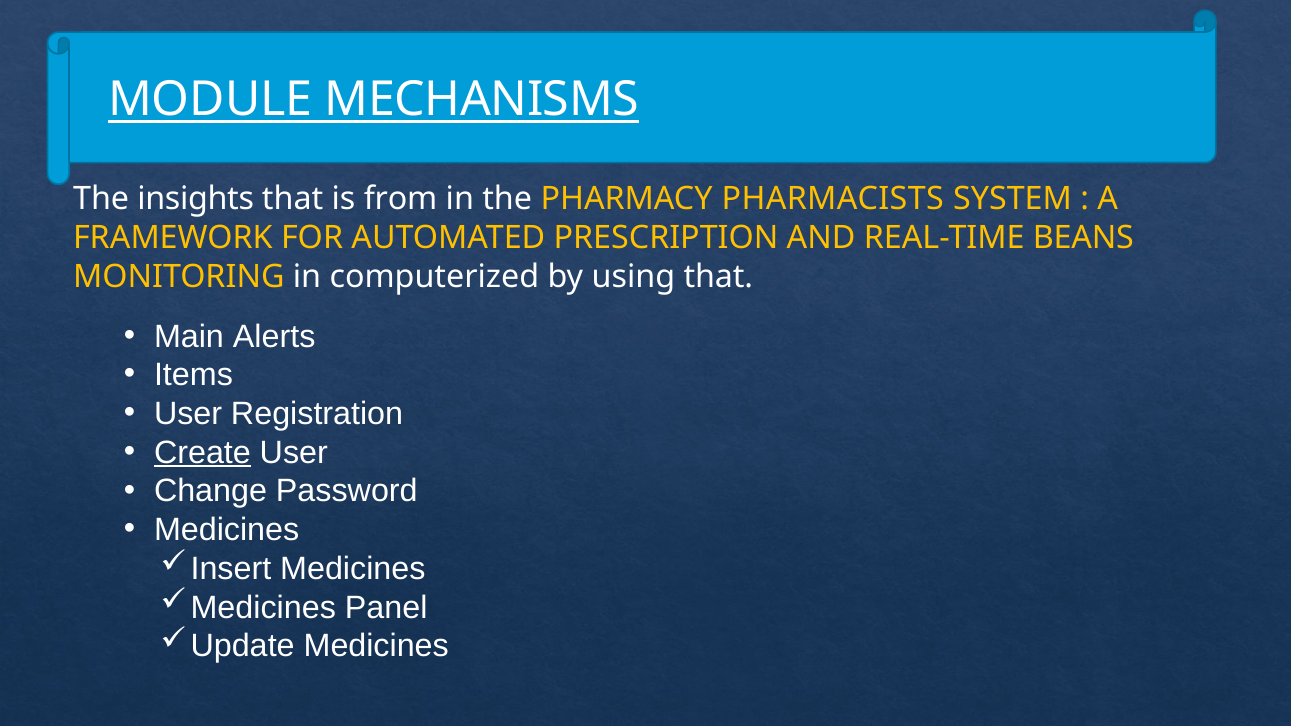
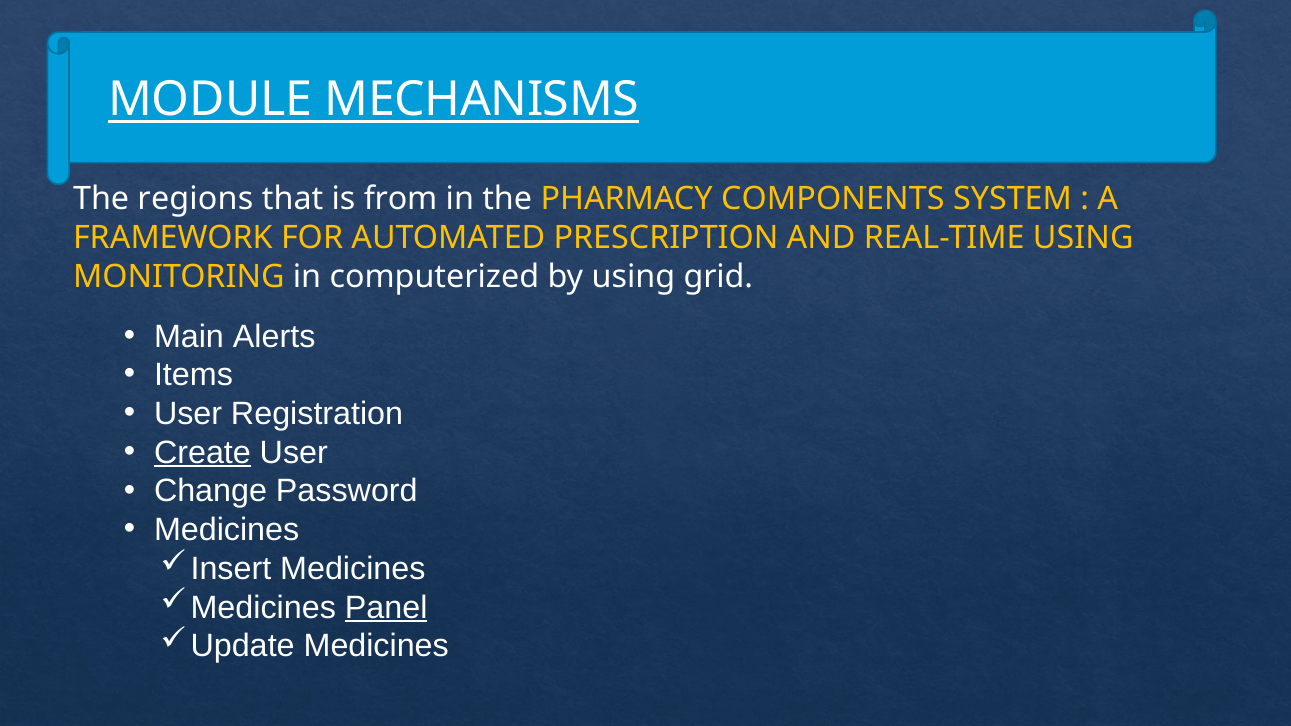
insights: insights -> regions (195, 199)
PHARMACISTS: PHARMACISTS -> COMPONENTS (833, 199)
REAL-TIME BEANS: BEANS -> USING (1083, 238)
using that: that -> grid (718, 277)
Panel underline: none -> present (386, 608)
